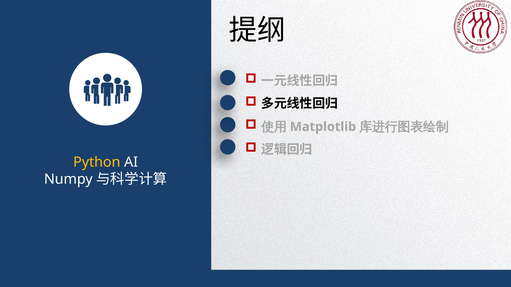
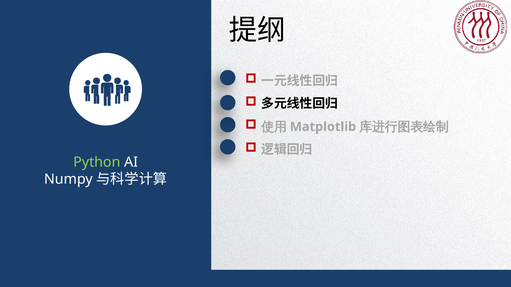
Python colour: yellow -> light green (97, 162)
